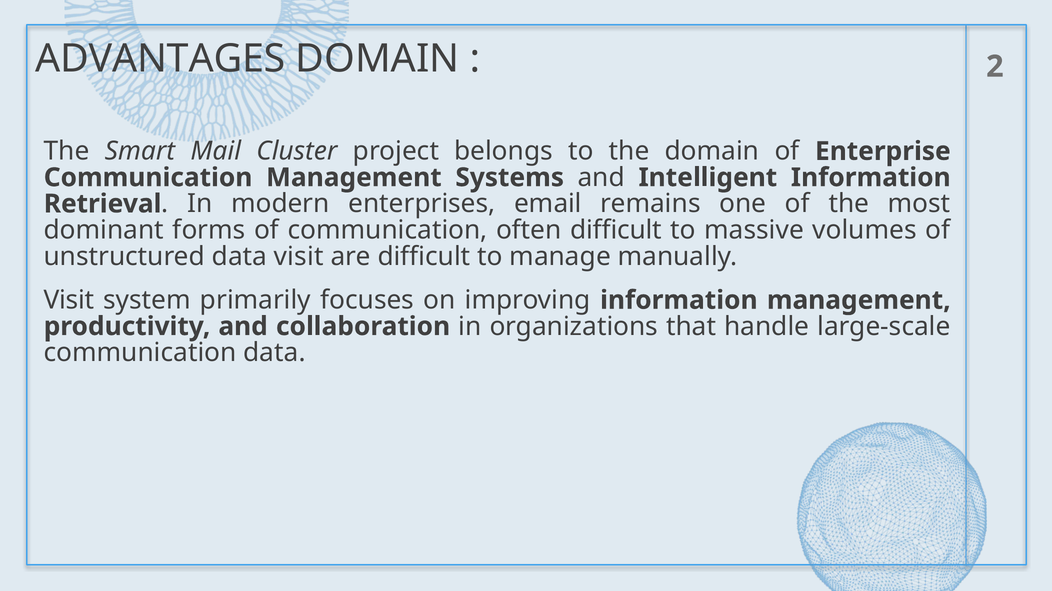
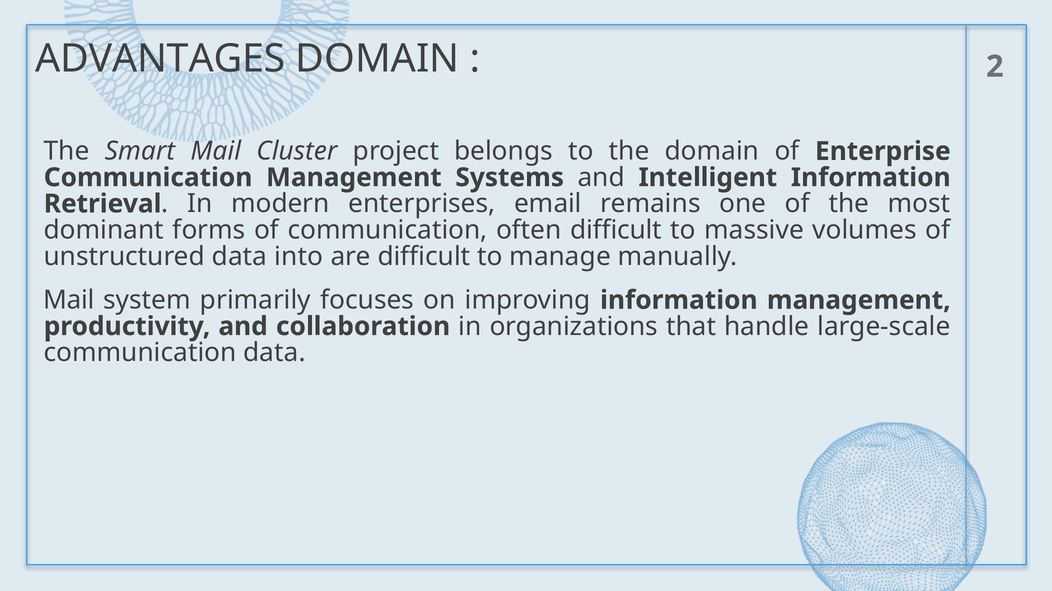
data visit: visit -> into (299, 257)
Visit: Visit -> Mail (69, 301)
